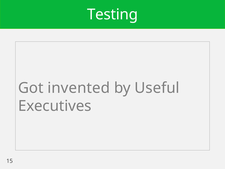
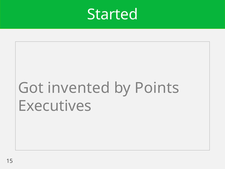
Testing: Testing -> Started (113, 14)
Useful: Useful -> Points (157, 88)
